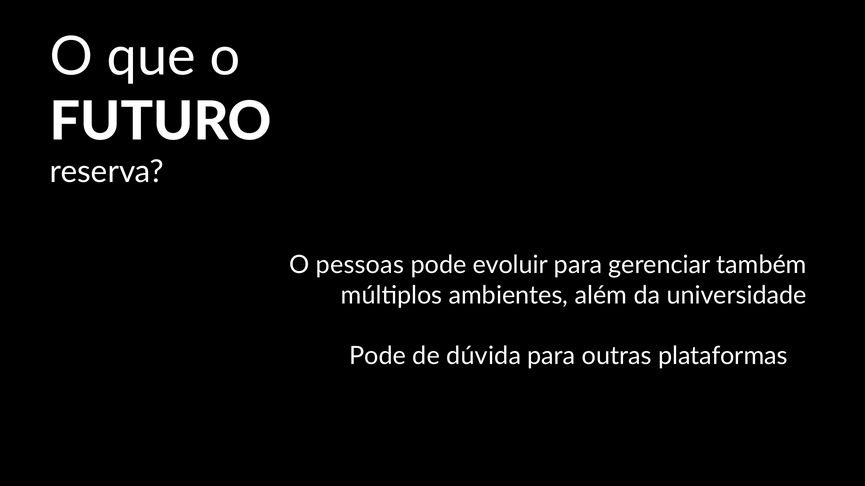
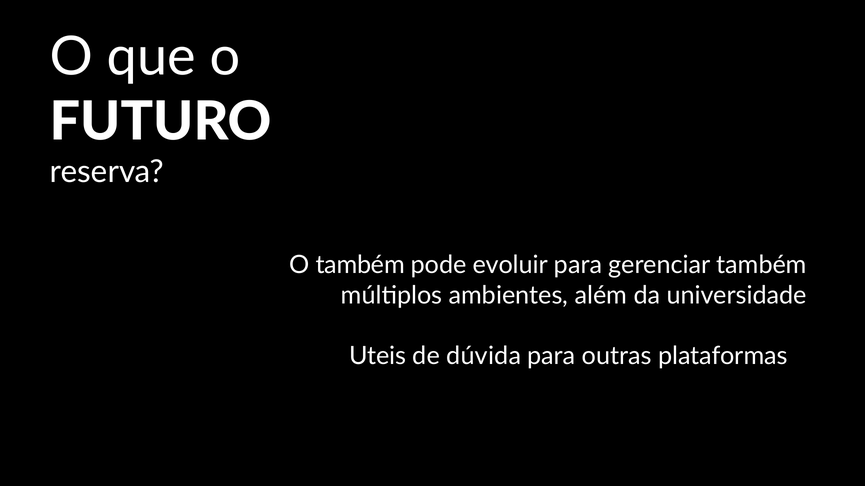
O pessoas: pessoas -> também (360, 265)
Pode: Pode -> Uteis (378, 356)
